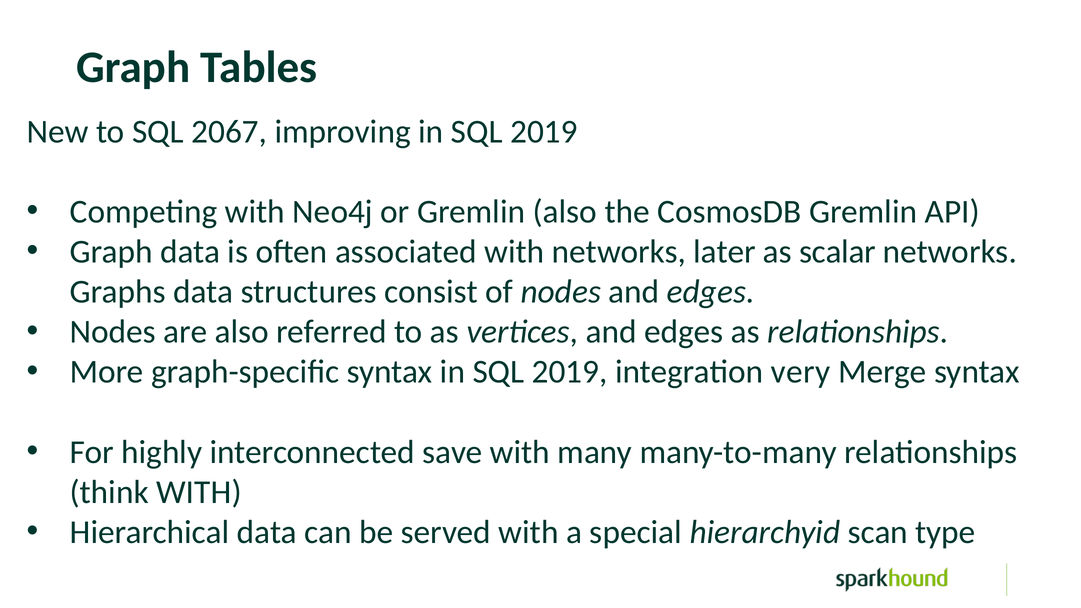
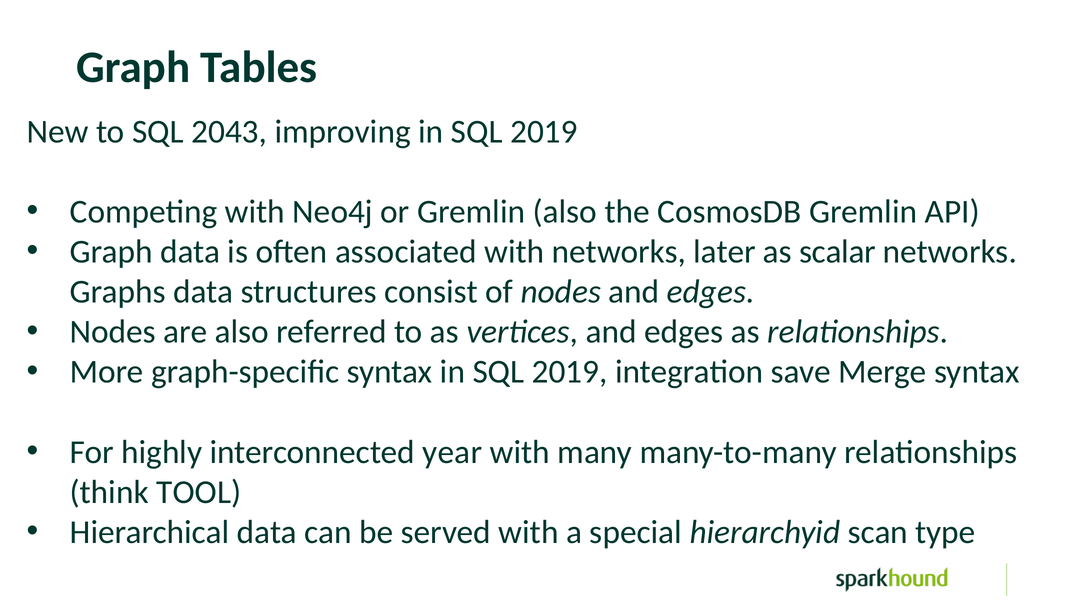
2067: 2067 -> 2043 (229, 132)
very: very -> save (801, 372)
save: save -> year (452, 452)
think WITH: WITH -> TOOL (199, 492)
